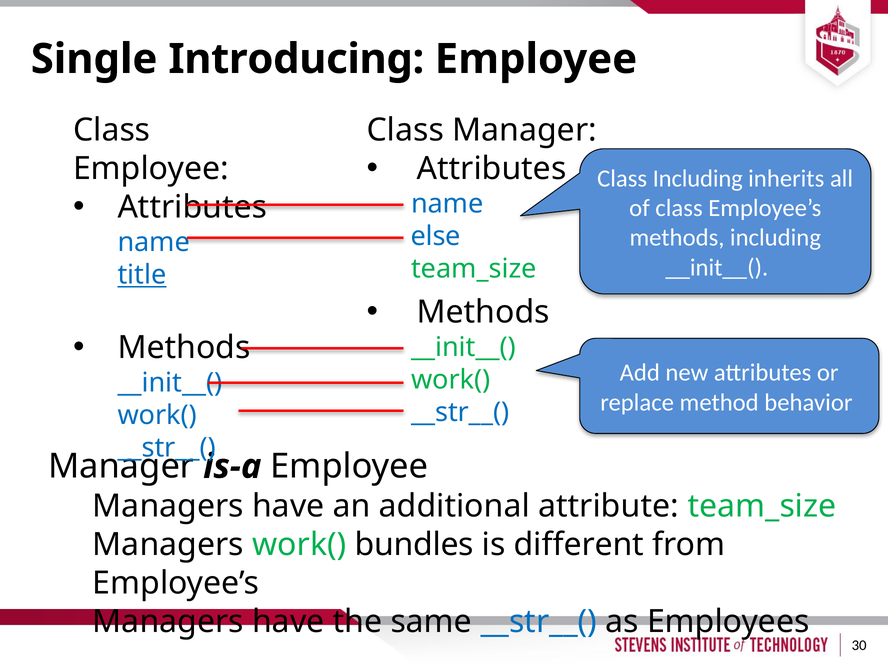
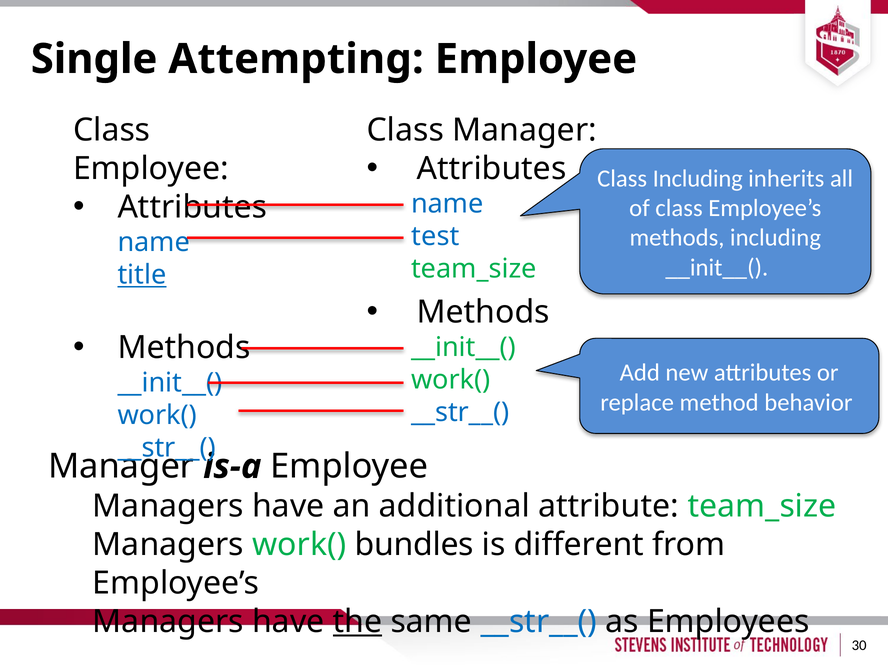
Introducing: Introducing -> Attempting (296, 59)
else: else -> test (435, 236)
the underline: none -> present (357, 622)
